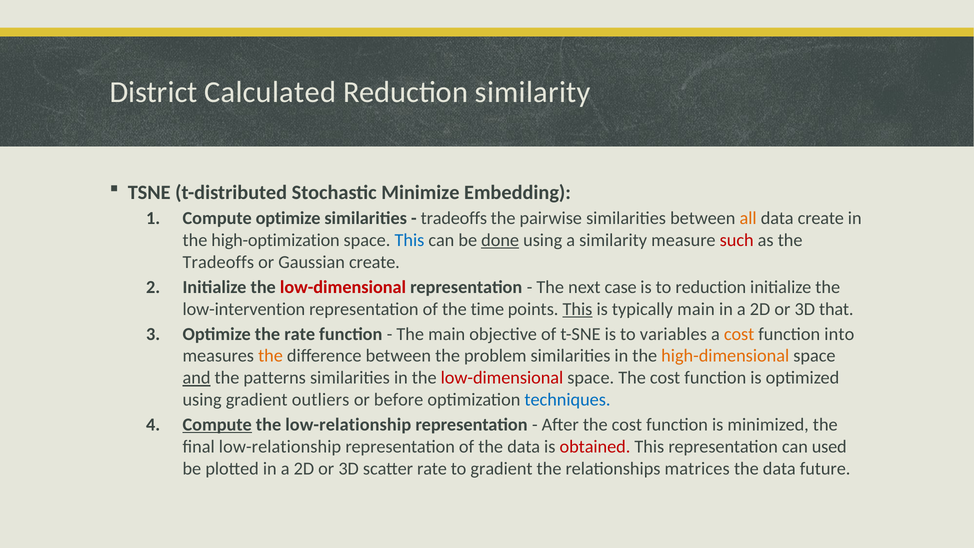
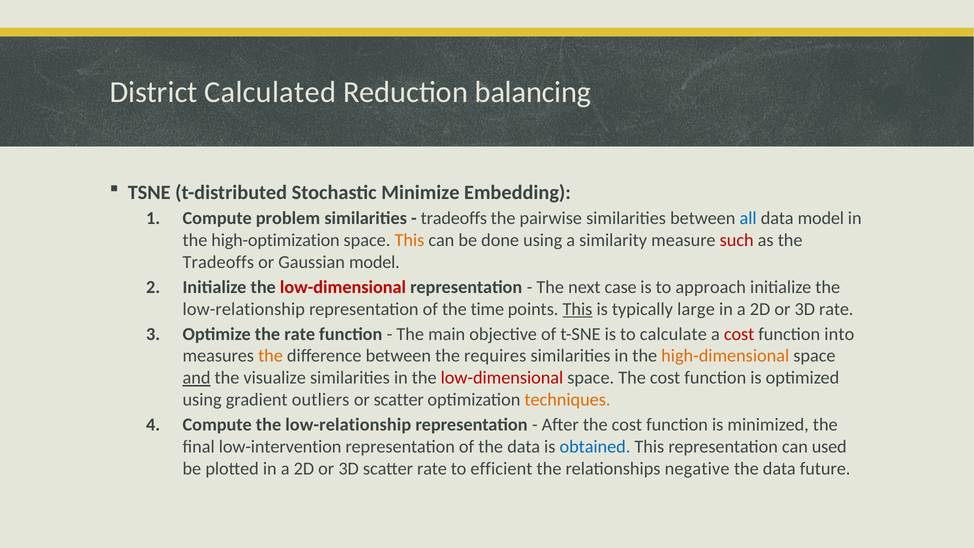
Reduction similarity: similarity -> balancing (533, 92)
Compute optimize: optimize -> problem (288, 218)
all colour: orange -> blue (748, 218)
data create: create -> model (821, 218)
This colour: blue -> orange (409, 240)
done underline: present -> none (500, 240)
Gaussian create: create -> model (374, 262)
to reduction: reduction -> approach (711, 287)
low-intervention: low-intervention -> low-relationship (244, 309)
typically main: main -> large (696, 309)
3D that: that -> rate (836, 309)
variables: variables -> calculate (673, 334)
cost colour: orange -> red (739, 334)
problem: problem -> requires (495, 356)
patterns: patterns -> visualize (275, 378)
or before: before -> scatter (399, 400)
techniques colour: blue -> orange (567, 400)
Compute underline: present -> none (217, 425)
final low-relationship: low-relationship -> low-intervention (280, 447)
obtained colour: red -> blue (595, 447)
to gradient: gradient -> efficient (501, 469)
matrices: matrices -> negative (697, 469)
